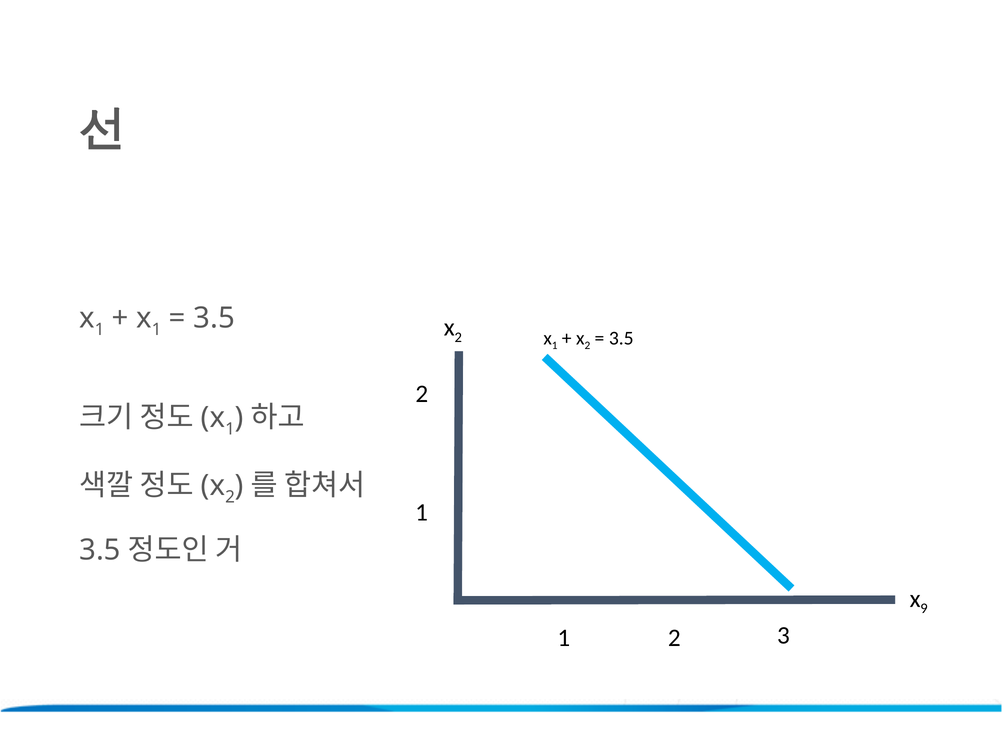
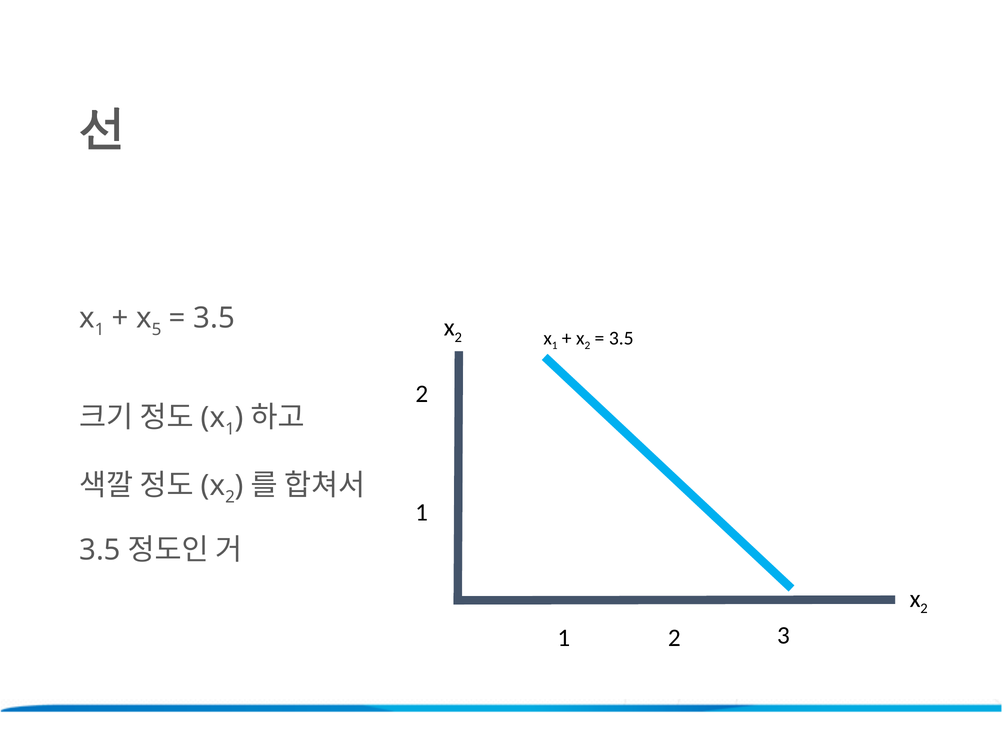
1: 1 -> 5 (157, 330)
9: 9 -> 2 (924, 609)
